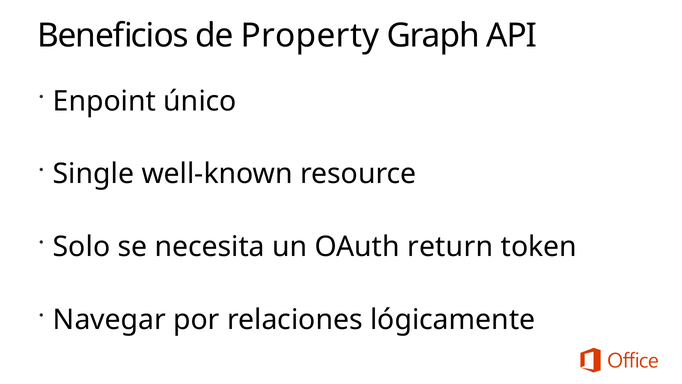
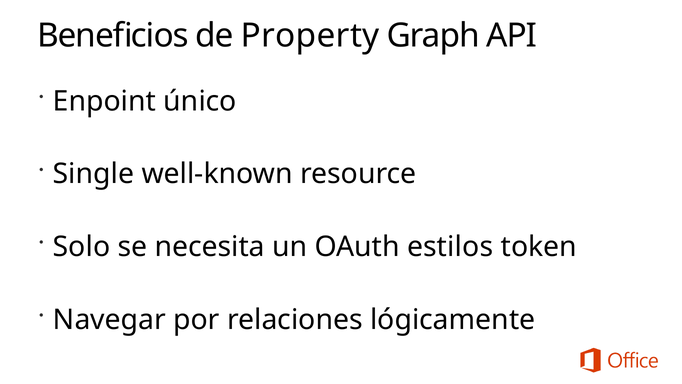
return: return -> estilos (450, 247)
